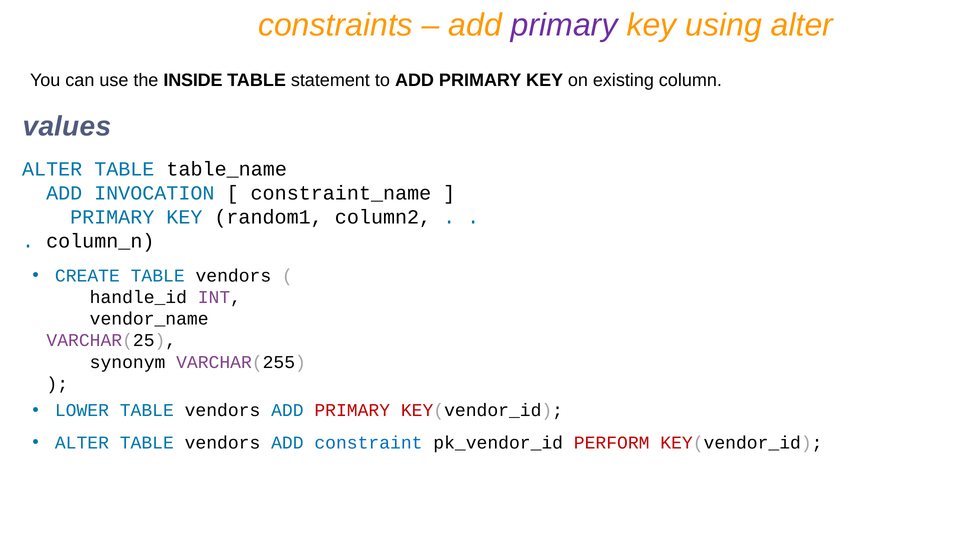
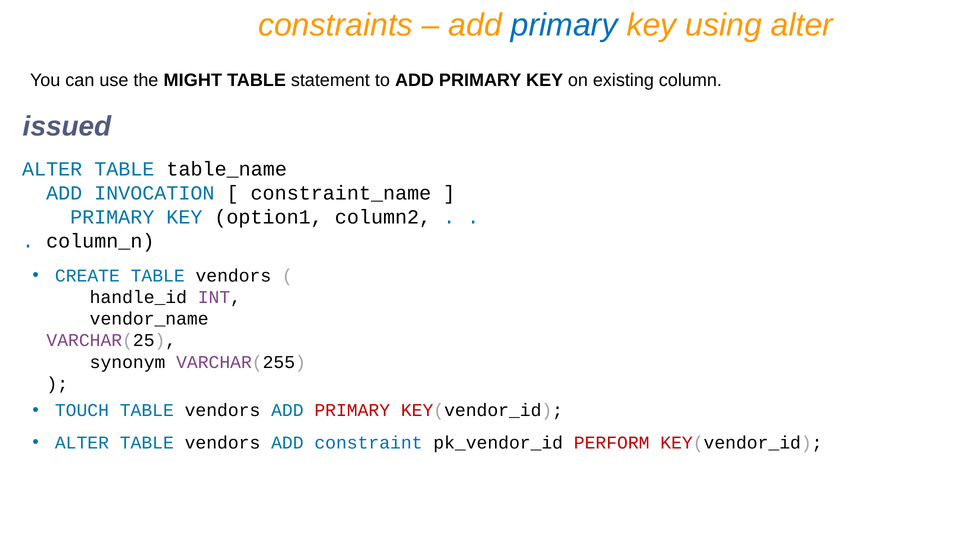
primary colour: purple -> blue (564, 25)
INSIDE: INSIDE -> MIGHT (193, 80)
values: values -> issued (67, 126)
random1: random1 -> option1 (269, 217)
LOWER: LOWER -> TOUCH (82, 410)
